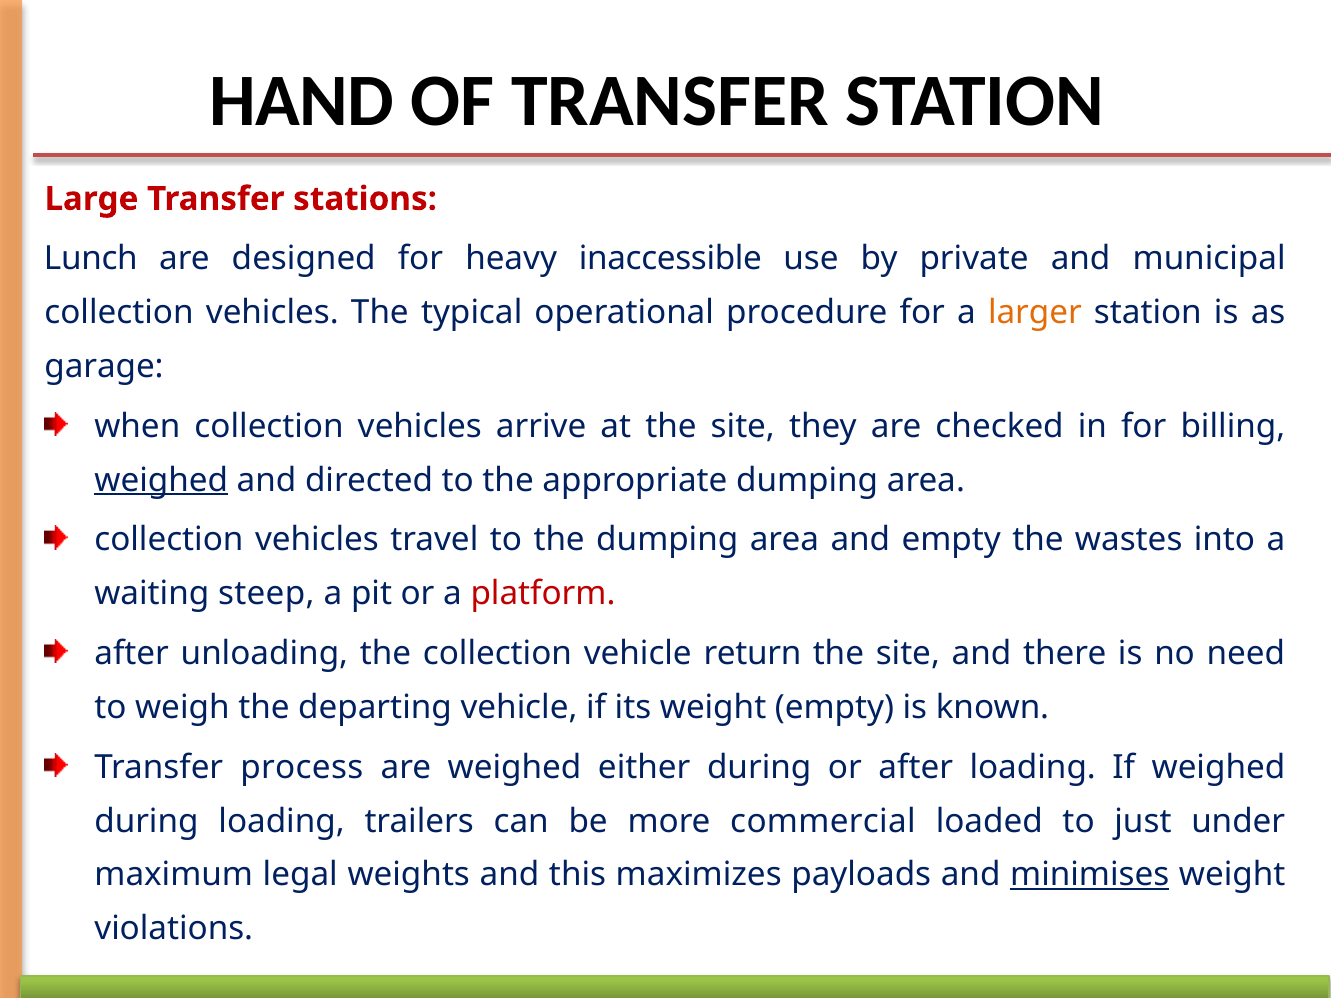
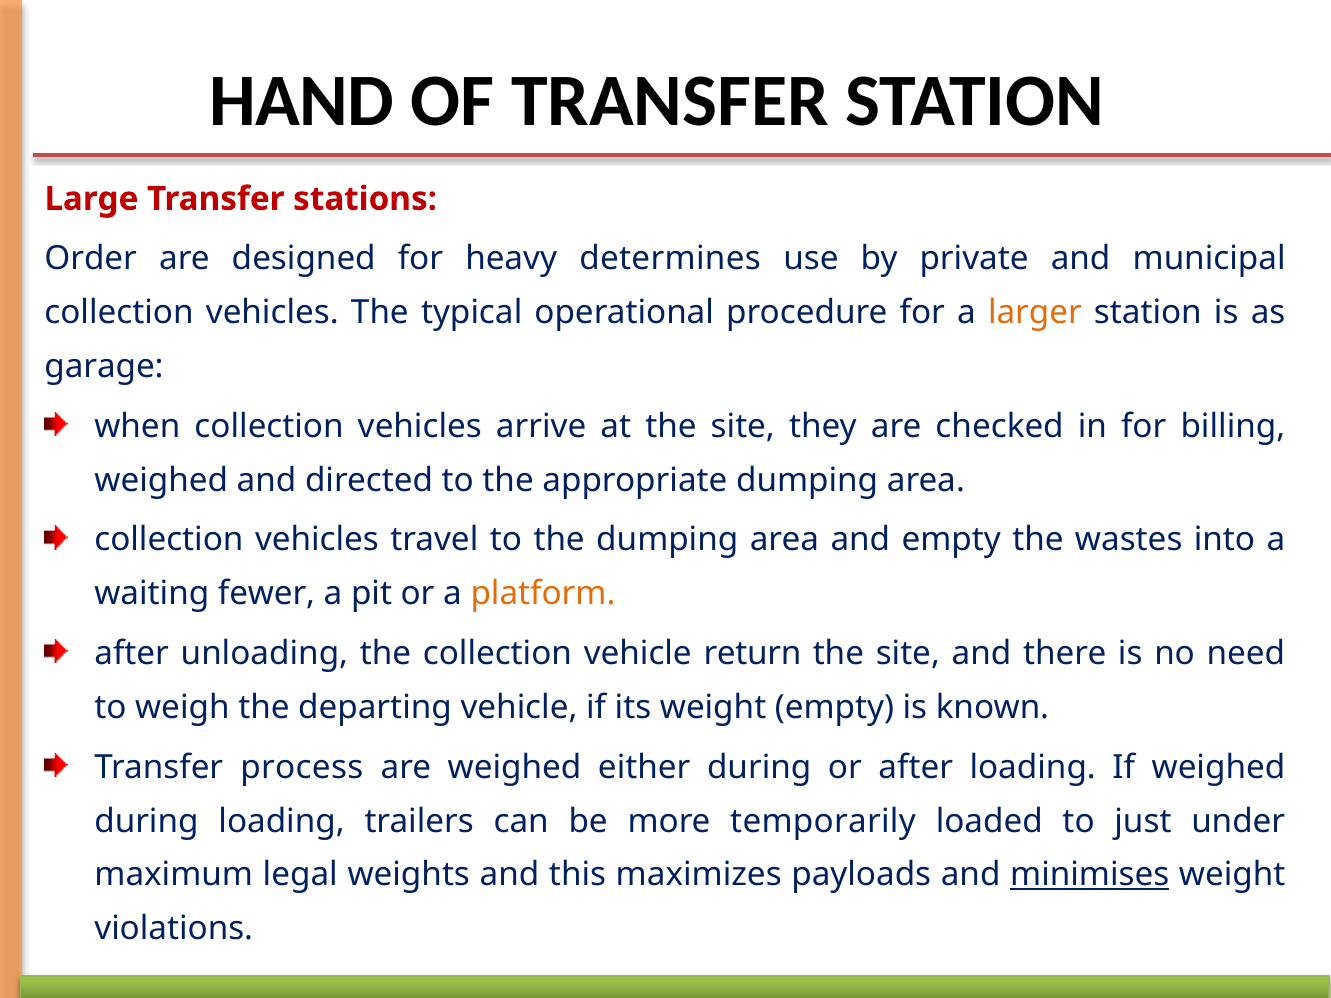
Lunch: Lunch -> Order (91, 259)
inaccessible: inaccessible -> determines (670, 259)
weighed underline: present -> none (161, 480)
steep: steep -> fewer (267, 594)
platform colour: red -> orange (543, 594)
commercial: commercial -> temporarily (823, 821)
